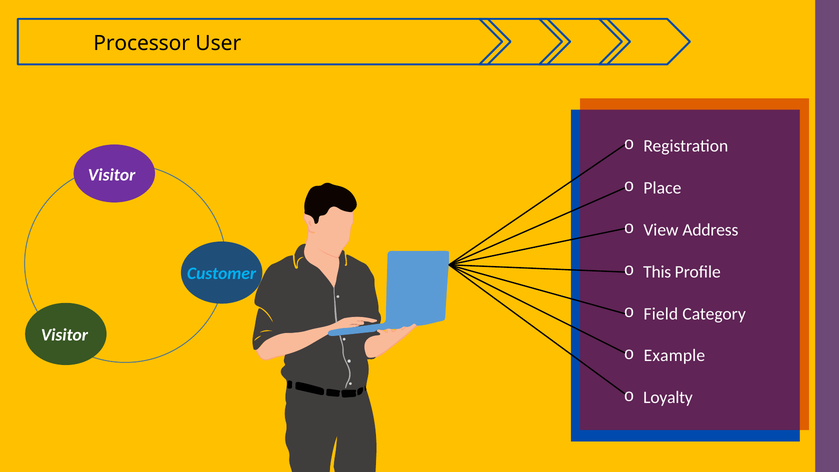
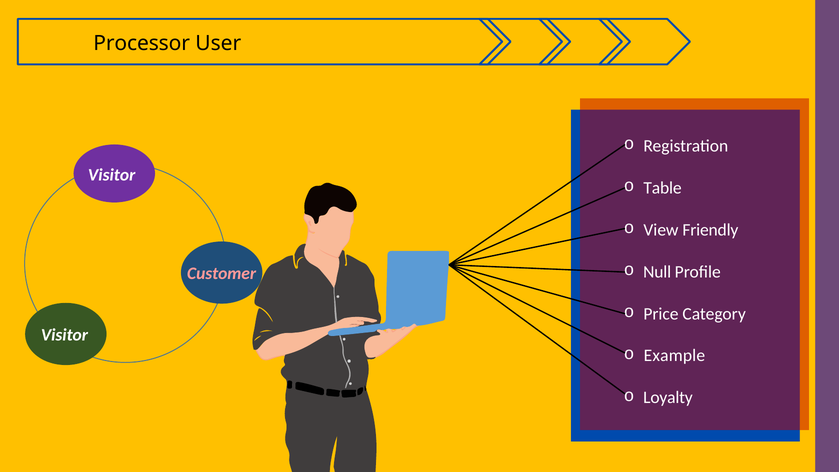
Place: Place -> Table (663, 188)
Address: Address -> Friendly (710, 230)
This: This -> Null (657, 272)
Customer colour: light blue -> pink (222, 274)
Field: Field -> Price (661, 314)
